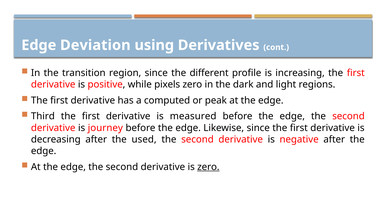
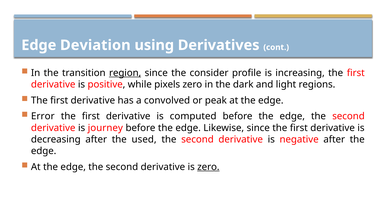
region underline: none -> present (125, 73)
different: different -> consider (209, 73)
computed: computed -> convolved (167, 100)
Third: Third -> Error (43, 116)
measured: measured -> computed (193, 116)
